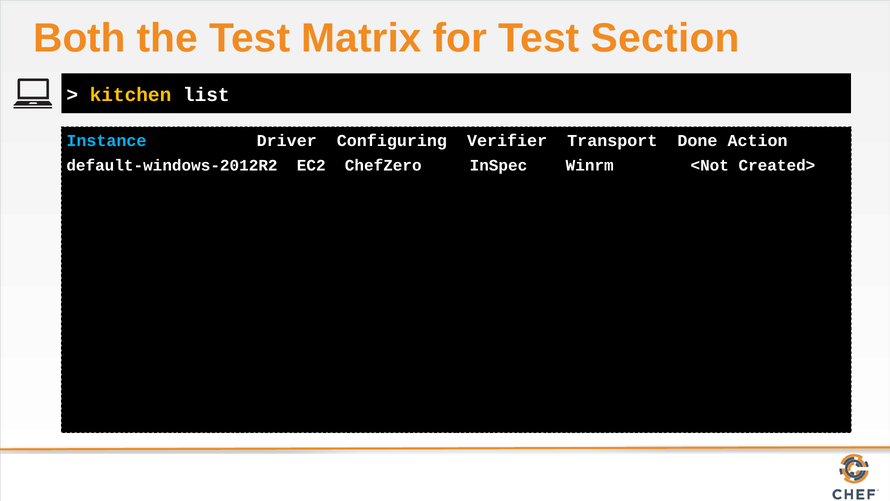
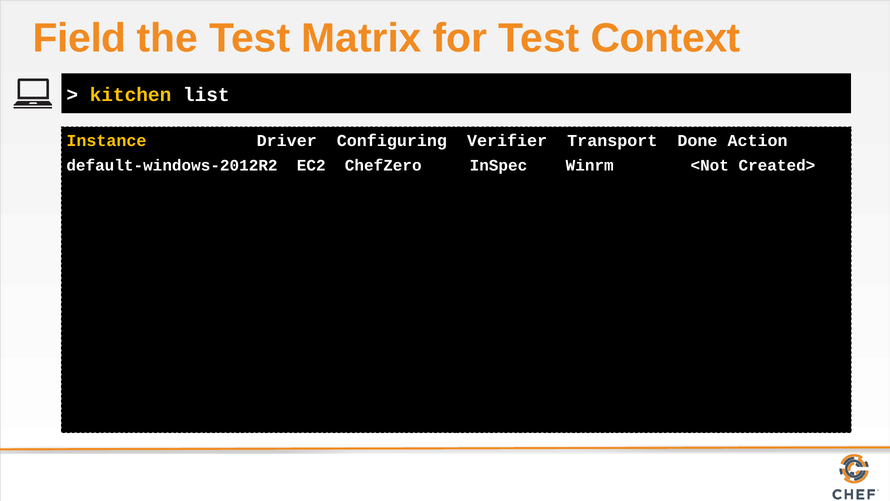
Both: Both -> Field (80, 38)
Section: Section -> Context (666, 38)
Instance colour: light blue -> yellow (106, 140)
